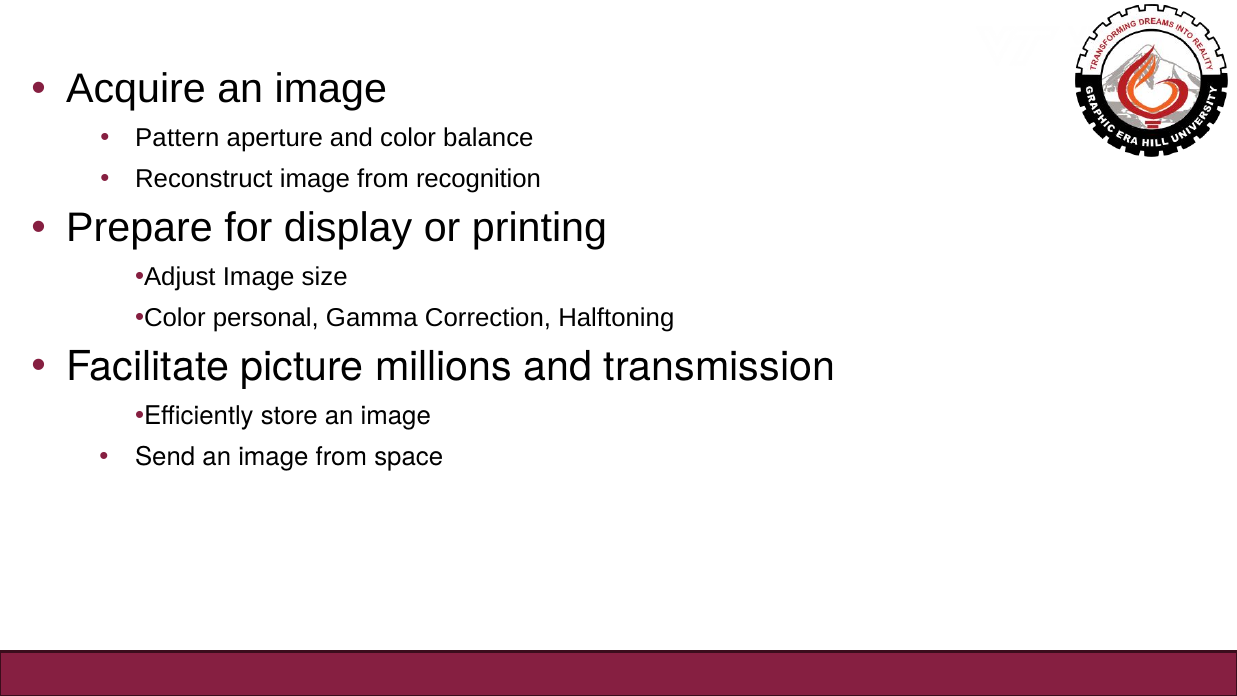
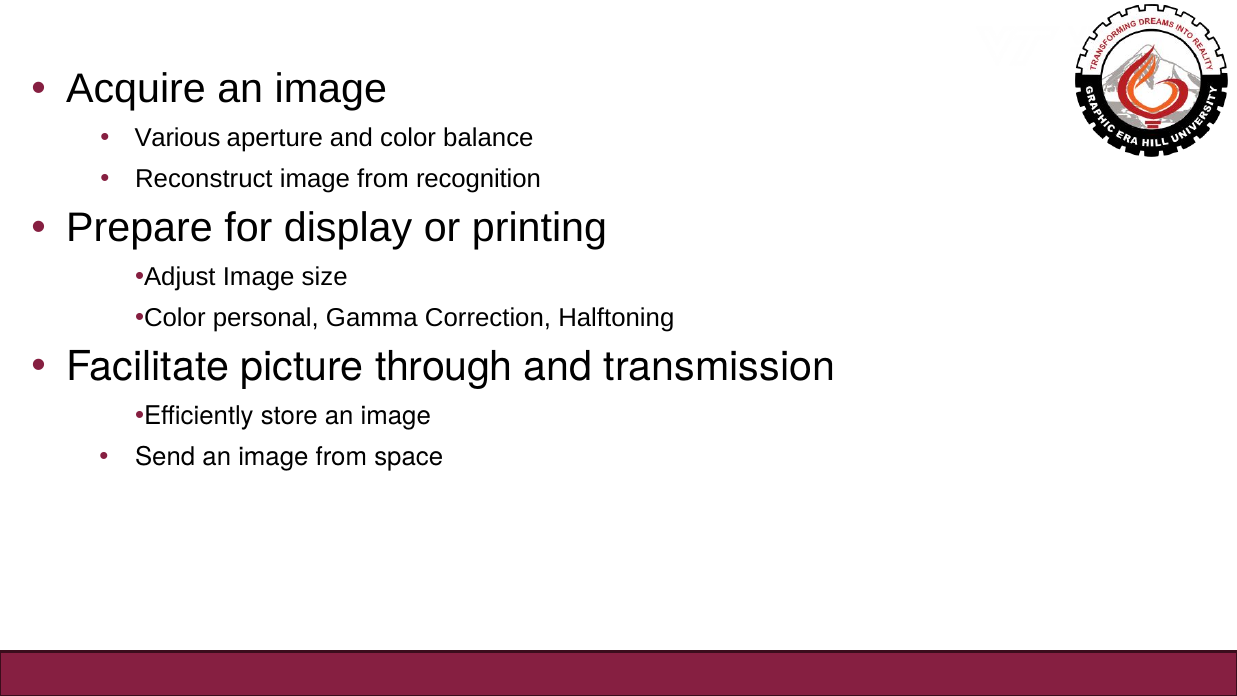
Pattern: Pattern -> Various (177, 138)
millions: millions -> through (444, 367)
